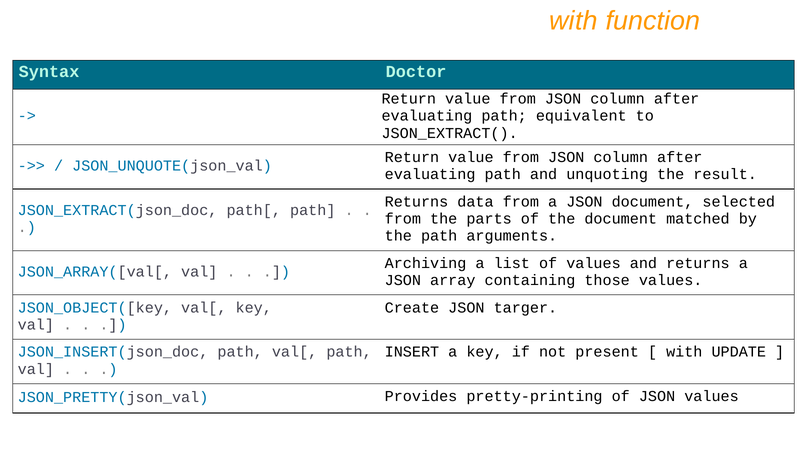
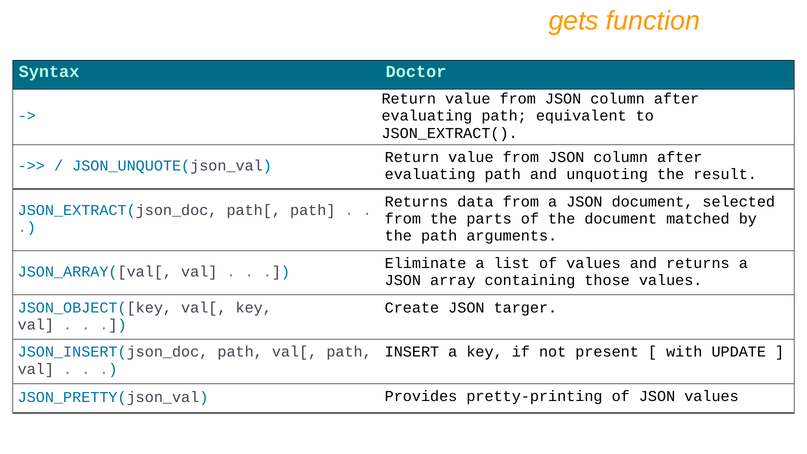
with: with -> gets (574, 21)
Archiving: Archiving -> Eliminate (426, 263)
